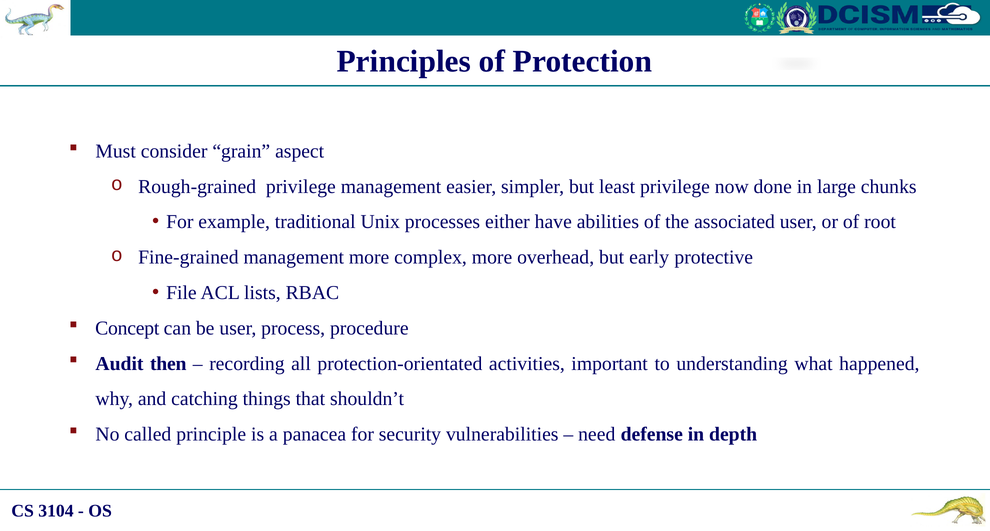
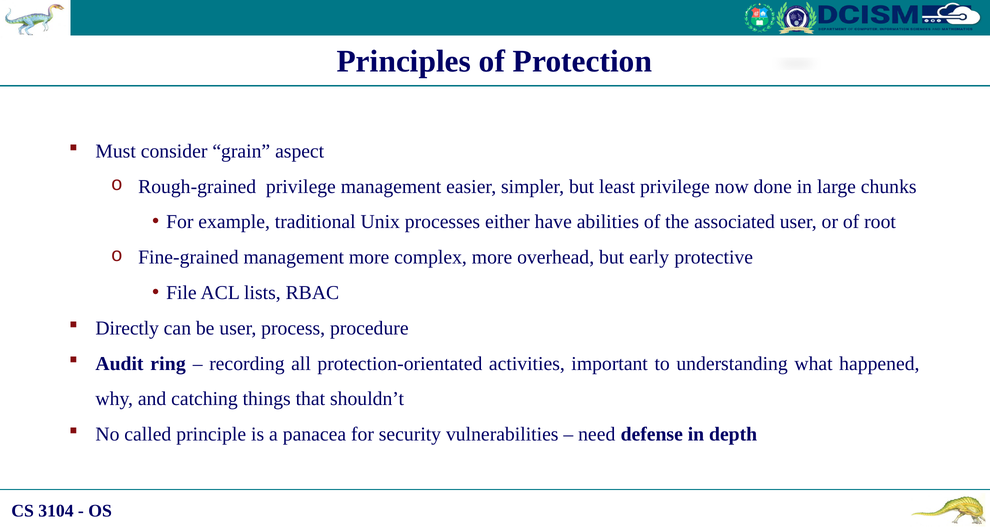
Concept: Concept -> Directly (127, 328)
then: then -> ring (168, 363)
